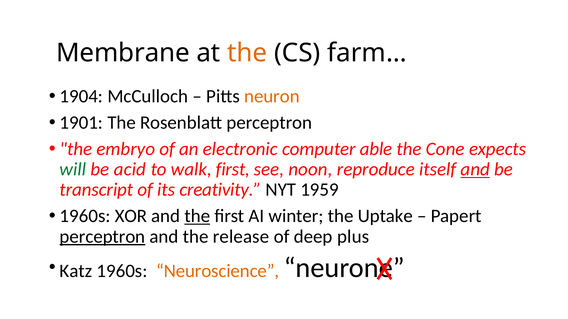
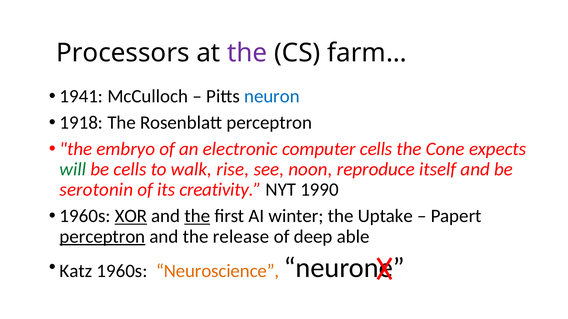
Membrane: Membrane -> Processors (123, 53)
the colour: orange -> purple (247, 53)
1904: 1904 -> 1941 (81, 96)
neuron colour: orange -> blue (272, 96)
1901: 1901 -> 1918 (81, 123)
computer able: able -> cells (376, 149)
be acid: acid -> cells (130, 170)
walk first: first -> rise (233, 170)
and underline: present -> none (475, 170)
transcript: transcript -> serotonin (96, 190)
1959: 1959 -> 1990 (320, 190)
XOR underline: none -> present (131, 216)
plus: plus -> able (353, 237)
